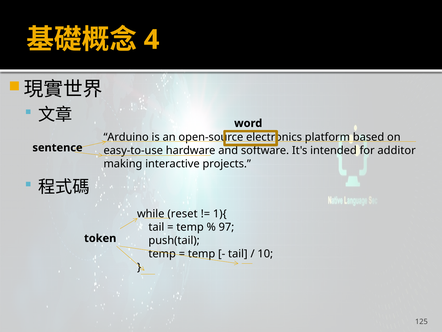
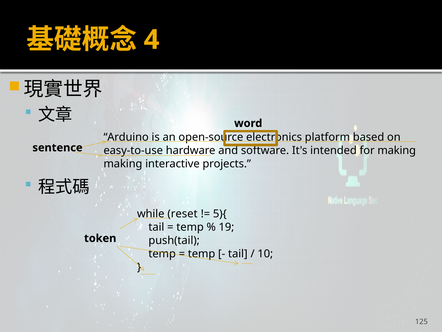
for additor: additor -> making (397, 150)
1){: 1){ -> 5){ (220, 214)
97: 97 -> 19 (226, 227)
